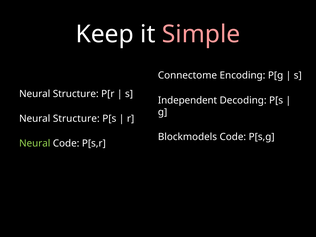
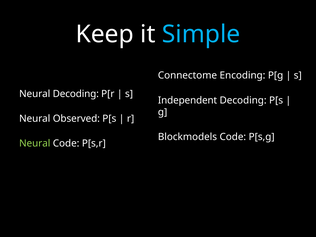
Simple colour: pink -> light blue (201, 34)
Structure: Structure -> Decoding (76, 94)
Structure: Structure -> Observed (76, 119)
